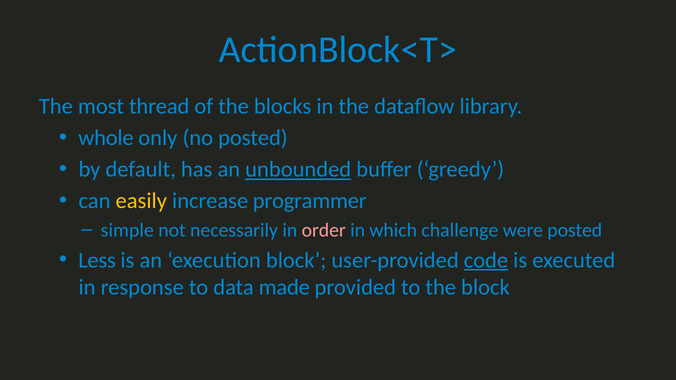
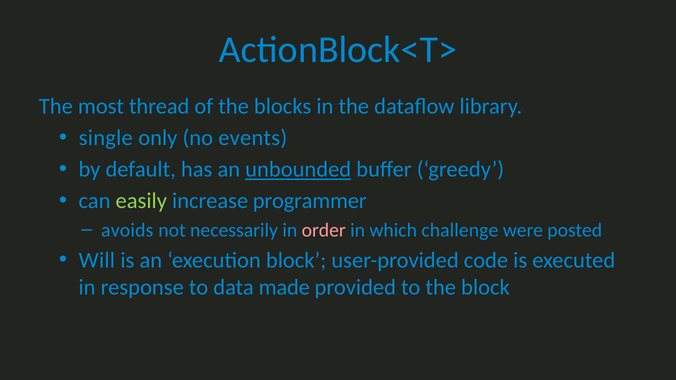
whole: whole -> single (106, 138)
no posted: posted -> events (253, 138)
easily colour: yellow -> light green (141, 201)
simple: simple -> avoids (127, 230)
Less: Less -> Will (97, 260)
code underline: present -> none (486, 260)
